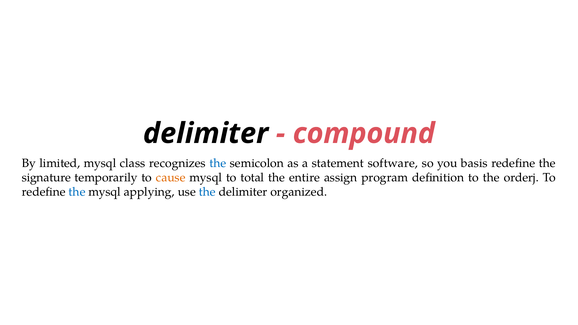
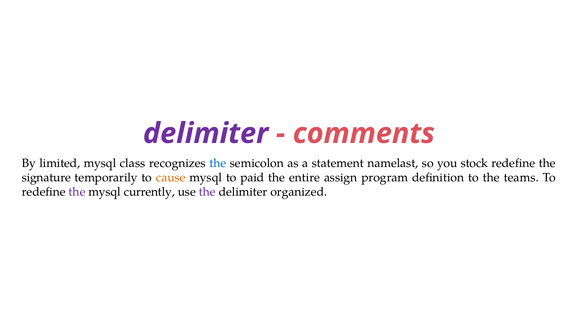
delimiter colour: black -> purple (206, 133)
compound: compound -> comments (364, 133)
software: software -> namelast (393, 163)
basis: basis -> stock (474, 163)
total: total -> paid (252, 178)
orderj: orderj -> teams (521, 178)
the colour: blue -> purple (77, 192)
applying: applying -> currently (149, 192)
the colour: blue -> purple (207, 192)
